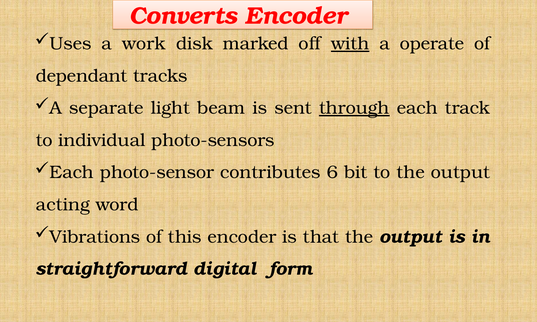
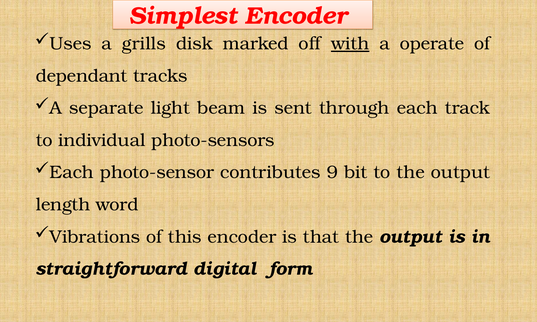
Converts: Converts -> Simplest (183, 16)
work: work -> grills (144, 44)
through underline: present -> none (354, 108)
6: 6 -> 9 (332, 173)
acting: acting -> length (63, 205)
